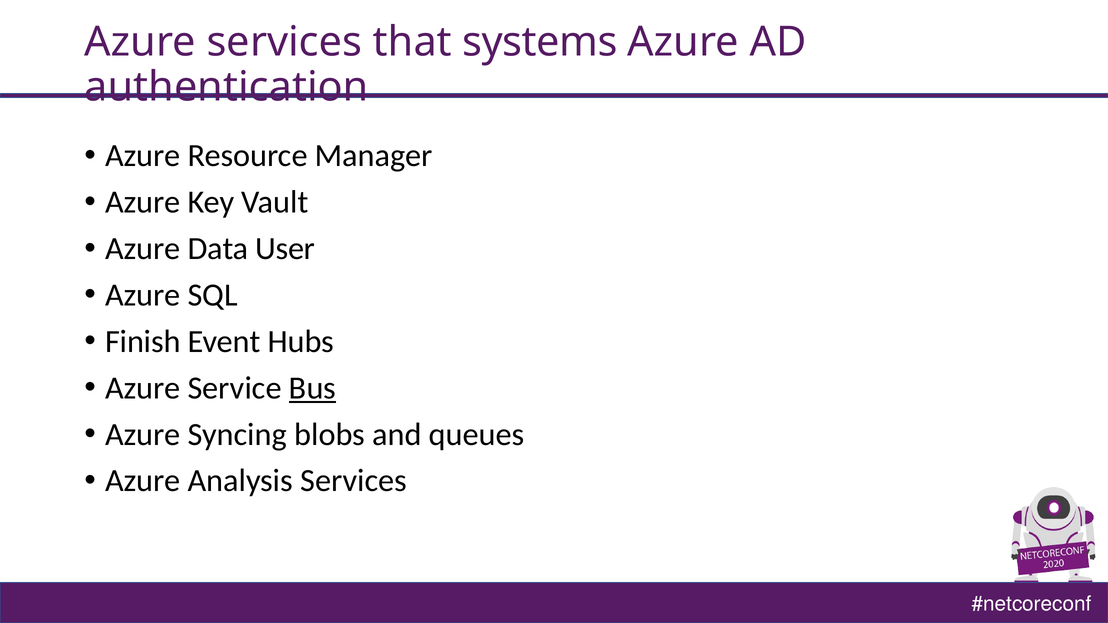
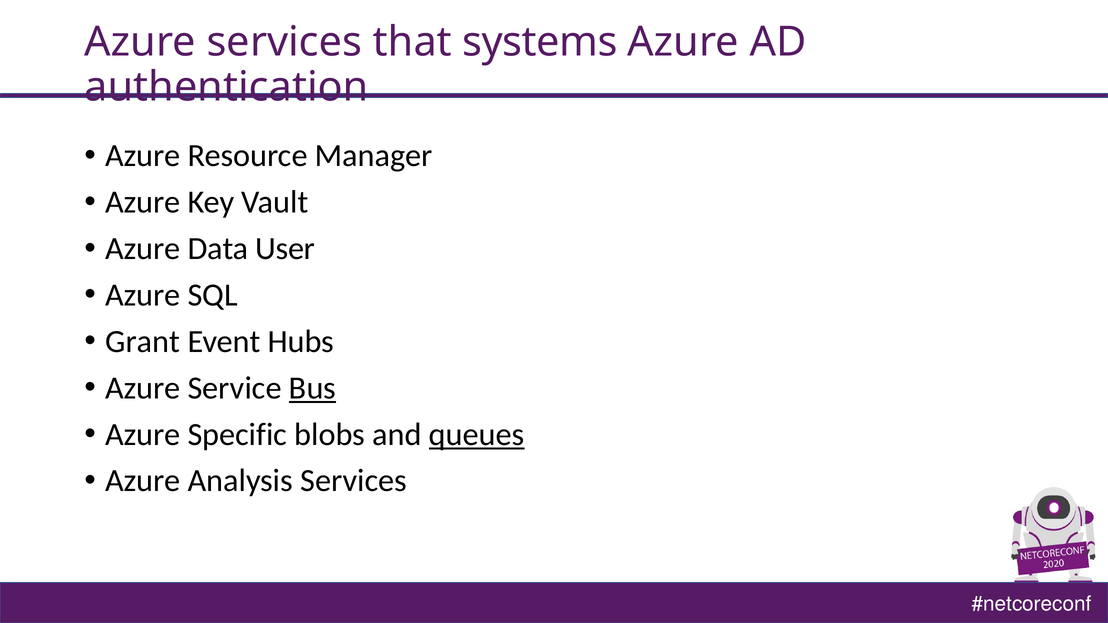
Finish: Finish -> Grant (143, 342)
Syncing: Syncing -> Specific (237, 435)
queues underline: none -> present (477, 435)
